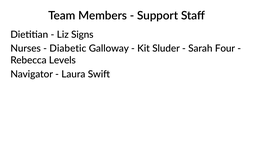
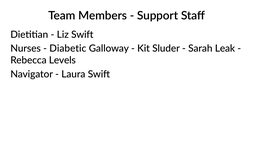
Liz Signs: Signs -> Swift (82, 35)
Four: Four -> Leak (225, 48)
